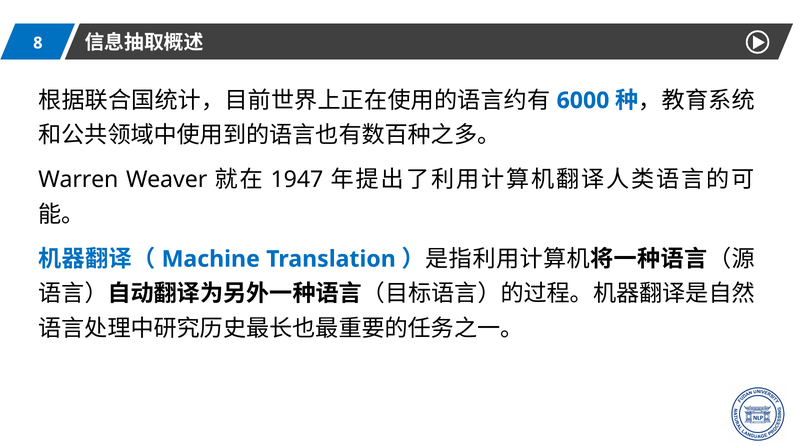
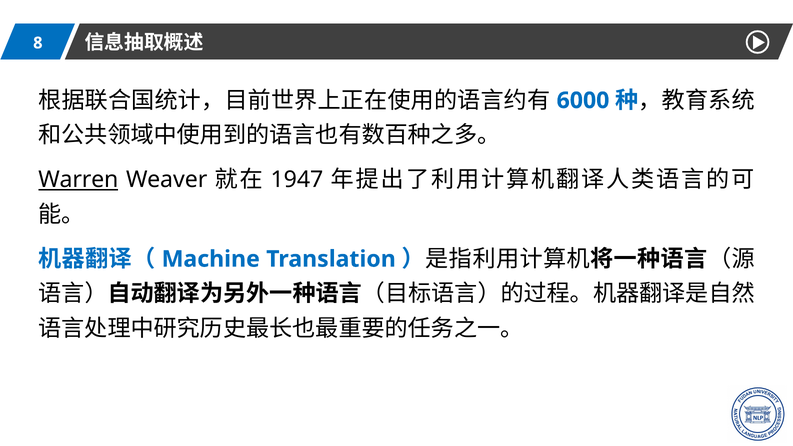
Warren underline: none -> present (78, 180)
